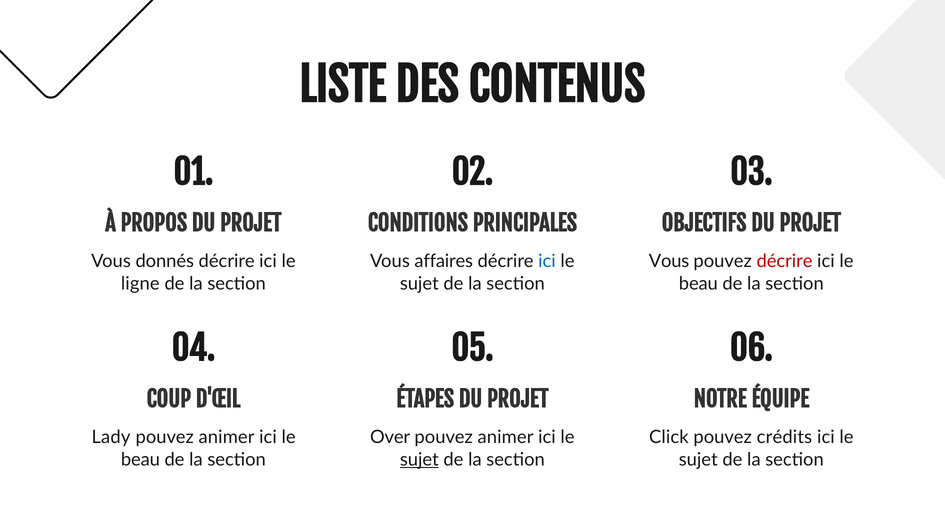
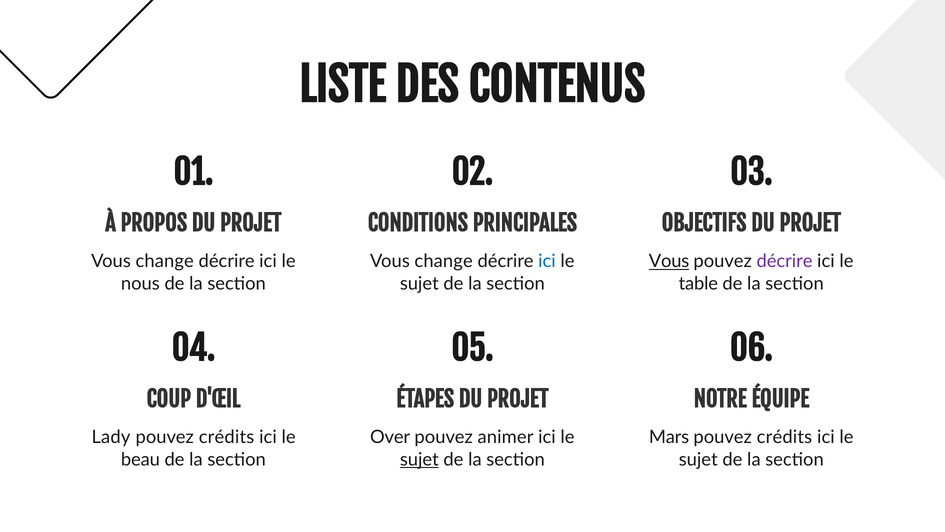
donnés: donnés -> change (165, 261)
affaires: affaires -> change (444, 261)
Vous underline: none -> present (669, 261)
décrire colour: red -> purple (785, 261)
ligne: ligne -> nous (140, 283)
beau: beau -> table (698, 283)
animer: animer -> crédits (227, 437)
Click: Click -> Mars (669, 437)
